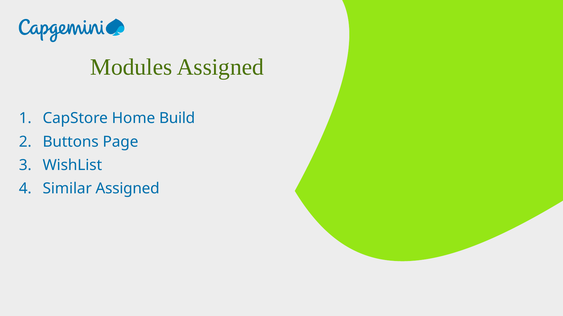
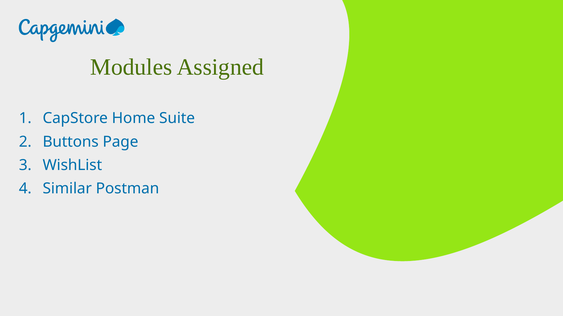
Build: Build -> Suite (177, 119)
Similar Assigned: Assigned -> Postman (127, 189)
